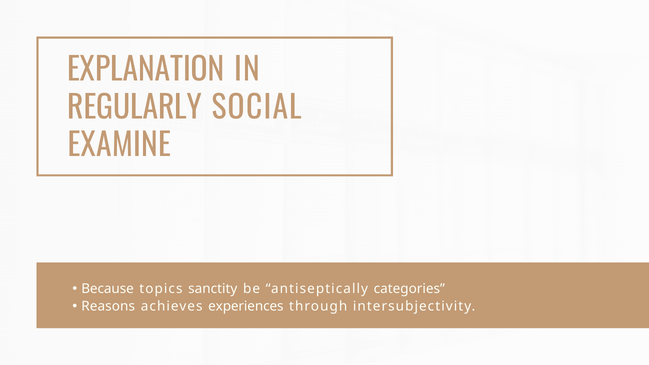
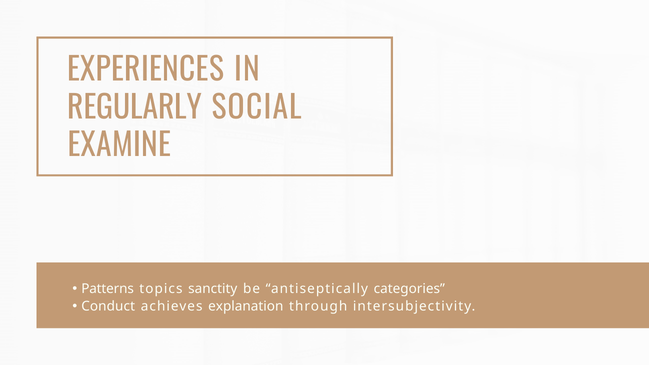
EXPLANATION: EXPLANATION -> EXPERIENCES (146, 70)
Because: Because -> Patterns (108, 289)
Reasons: Reasons -> Conduct (108, 307)
experiences: experiences -> explanation (246, 307)
